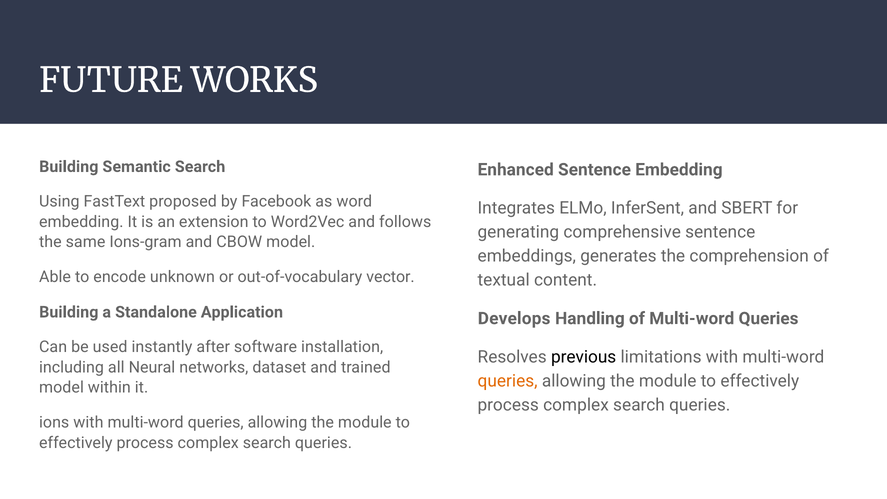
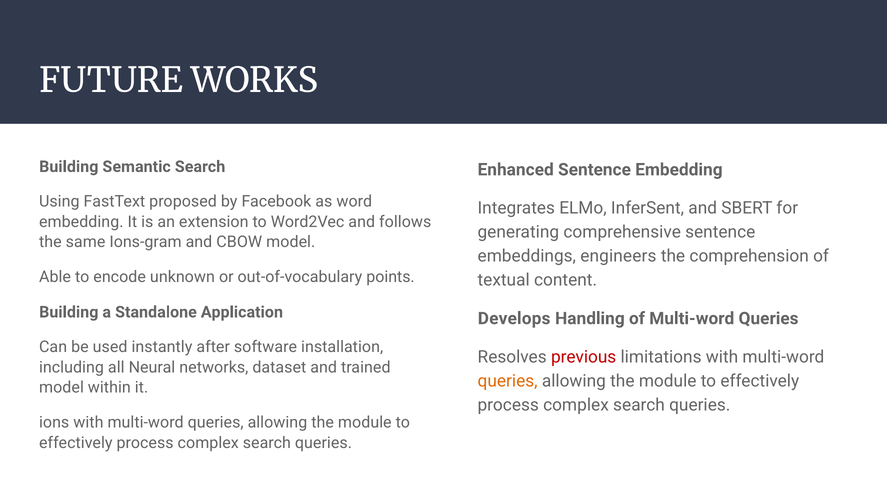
generates: generates -> engineers (618, 256)
vector: vector -> points (391, 277)
previous colour: black -> red (584, 357)
